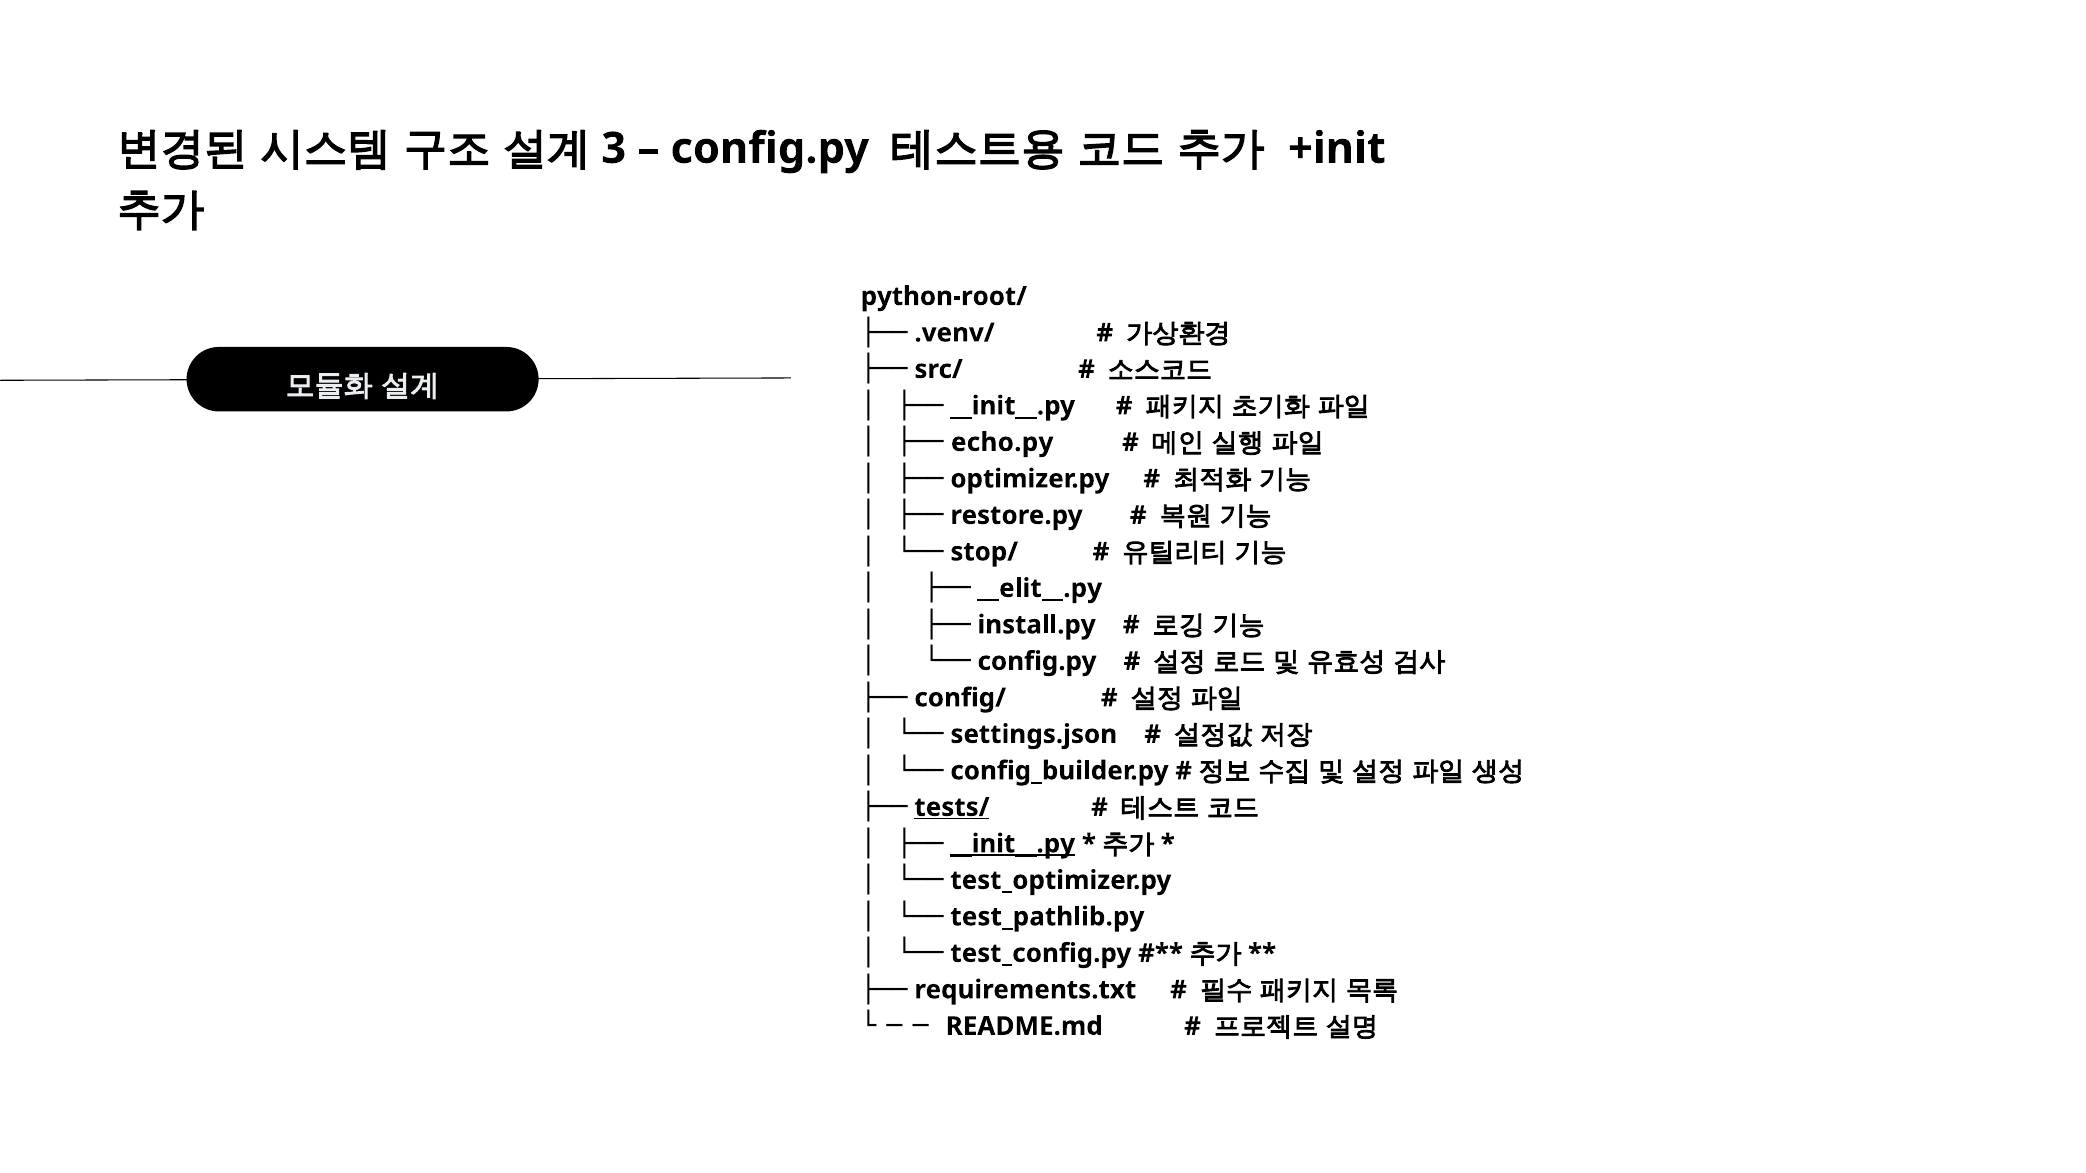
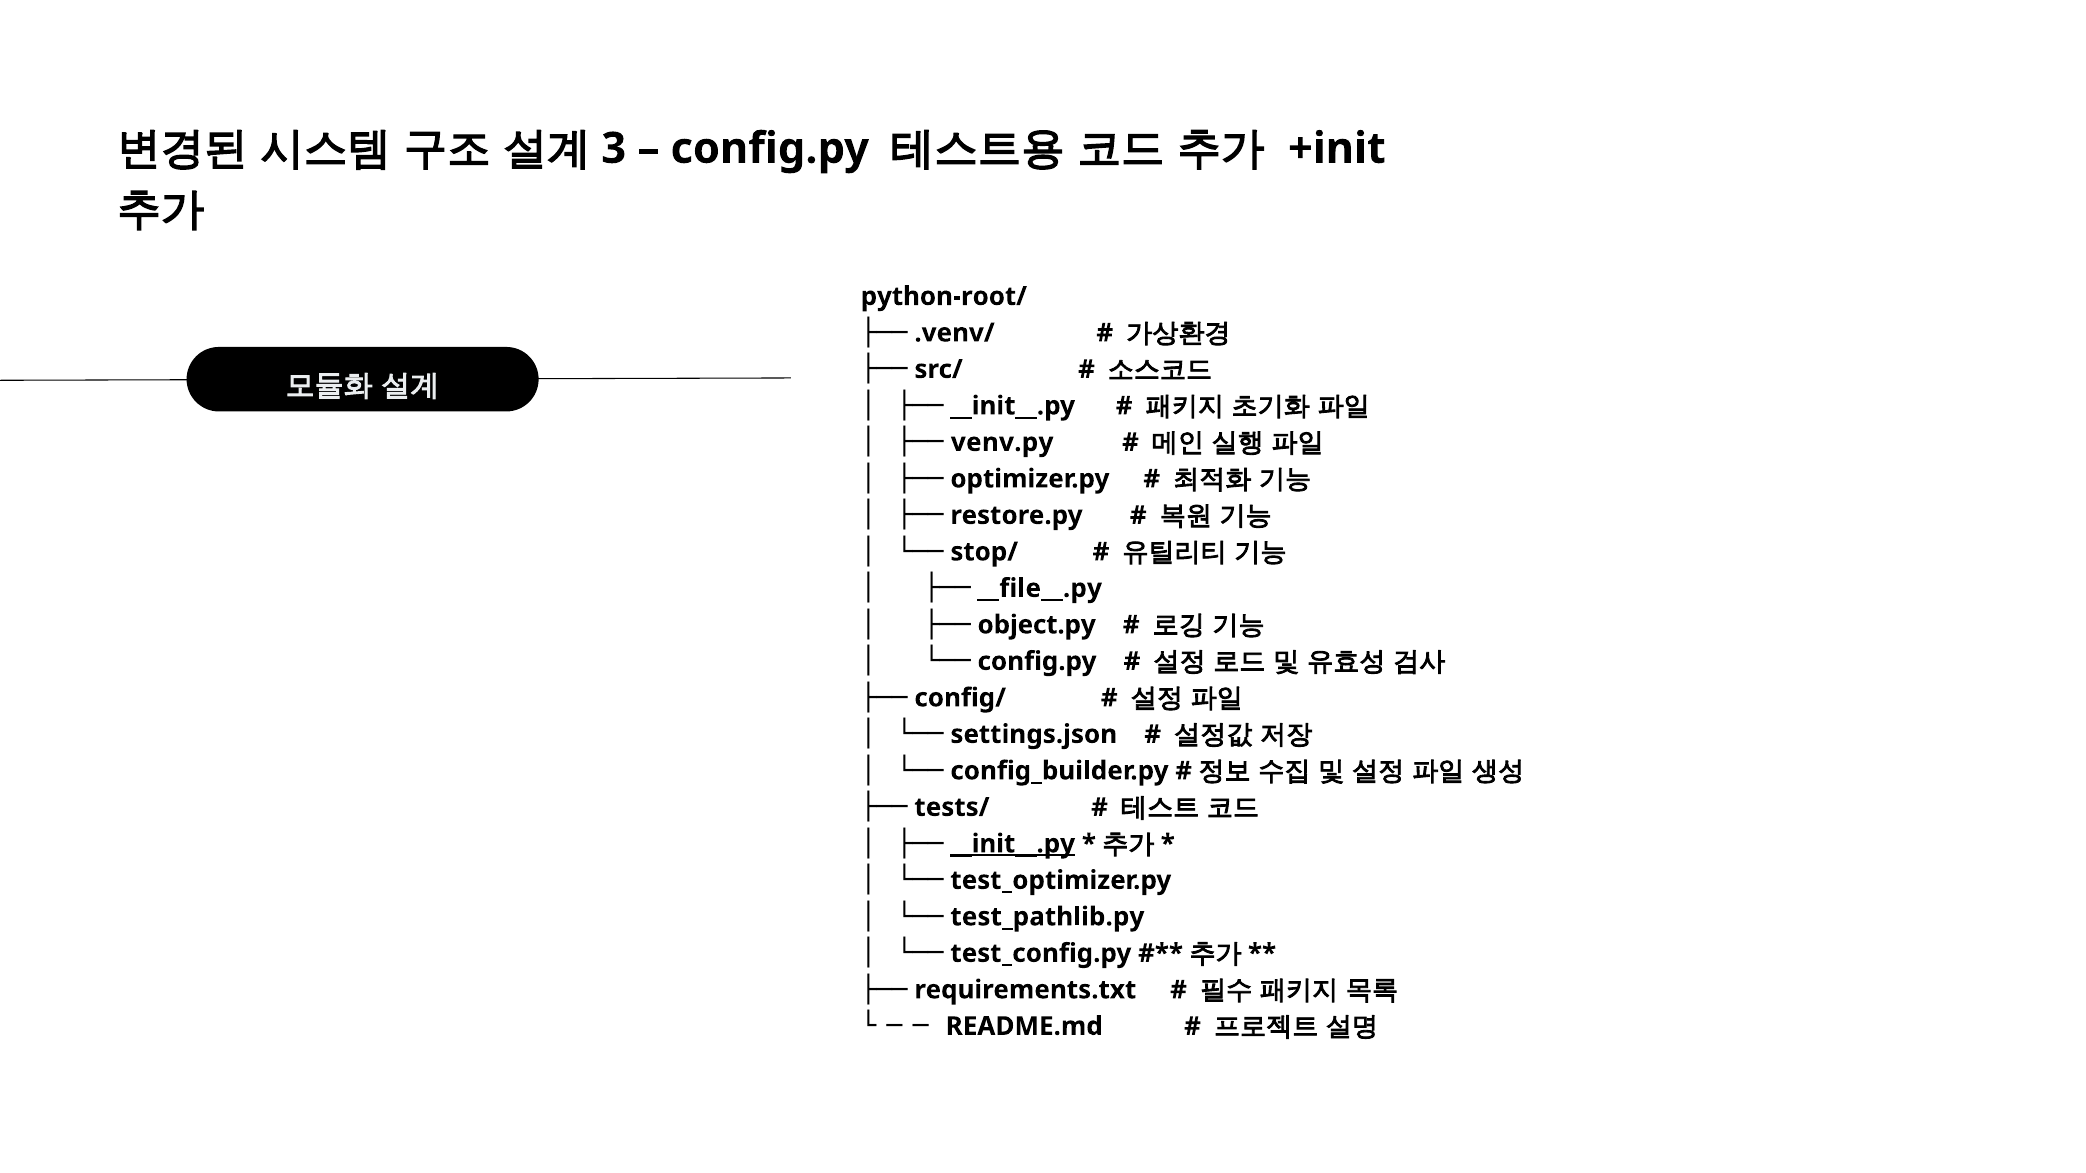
echo.py: echo.py -> venv.py (1002, 443)
__elit__.py: __elit__.py -> __file__.py (1040, 589)
install.py: install.py -> object.py (1037, 625)
tests/ underline: present -> none (952, 808)
